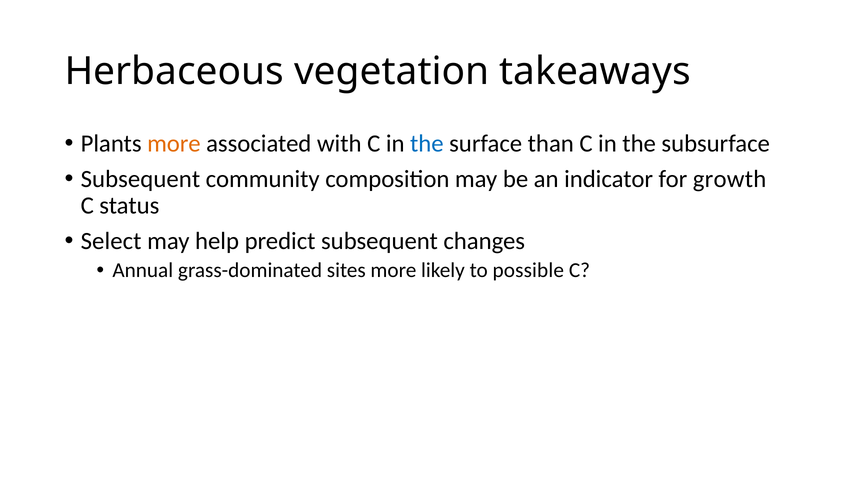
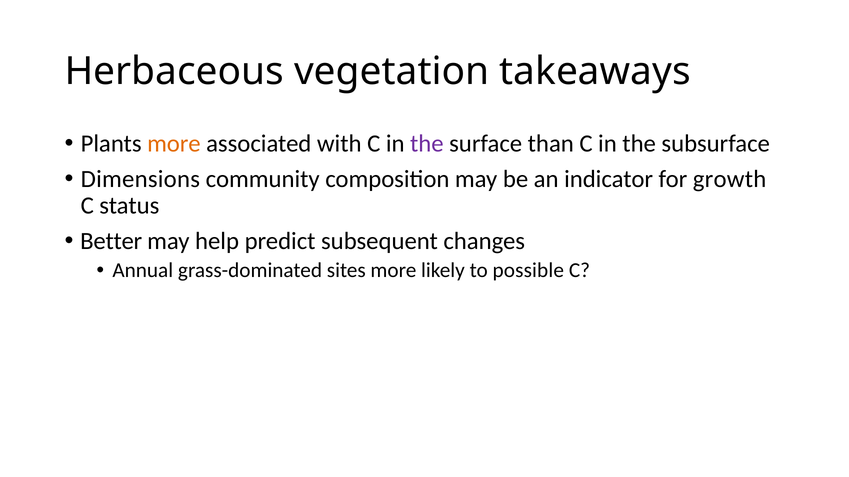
the colour: blue -> purple (427, 144)
Subsequent: Subsequent -> Dimensions (140, 179)
Select: Select -> Better (111, 241)
